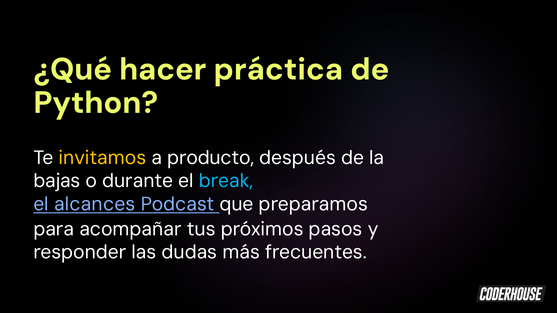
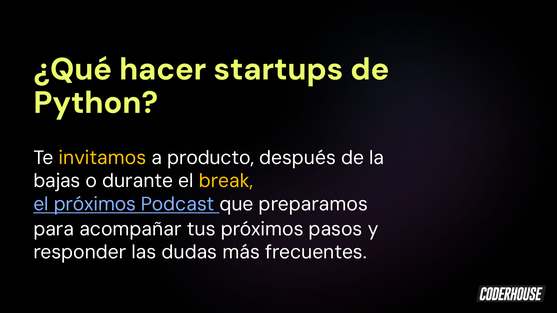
práctica: práctica -> startups (278, 69)
break colour: light blue -> yellow (226, 181)
el alcances: alcances -> próximos (95, 204)
